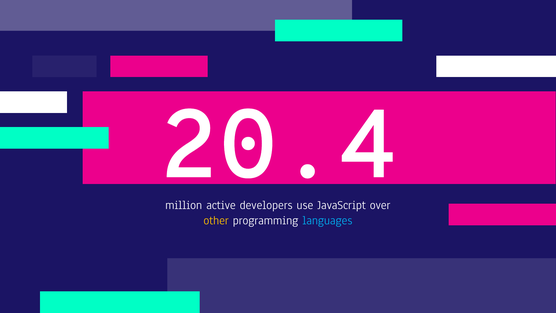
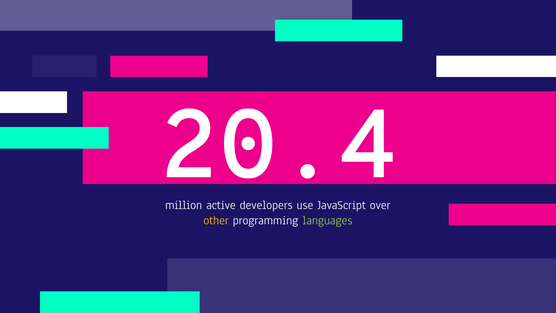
languages colour: light blue -> light green (327, 220)
